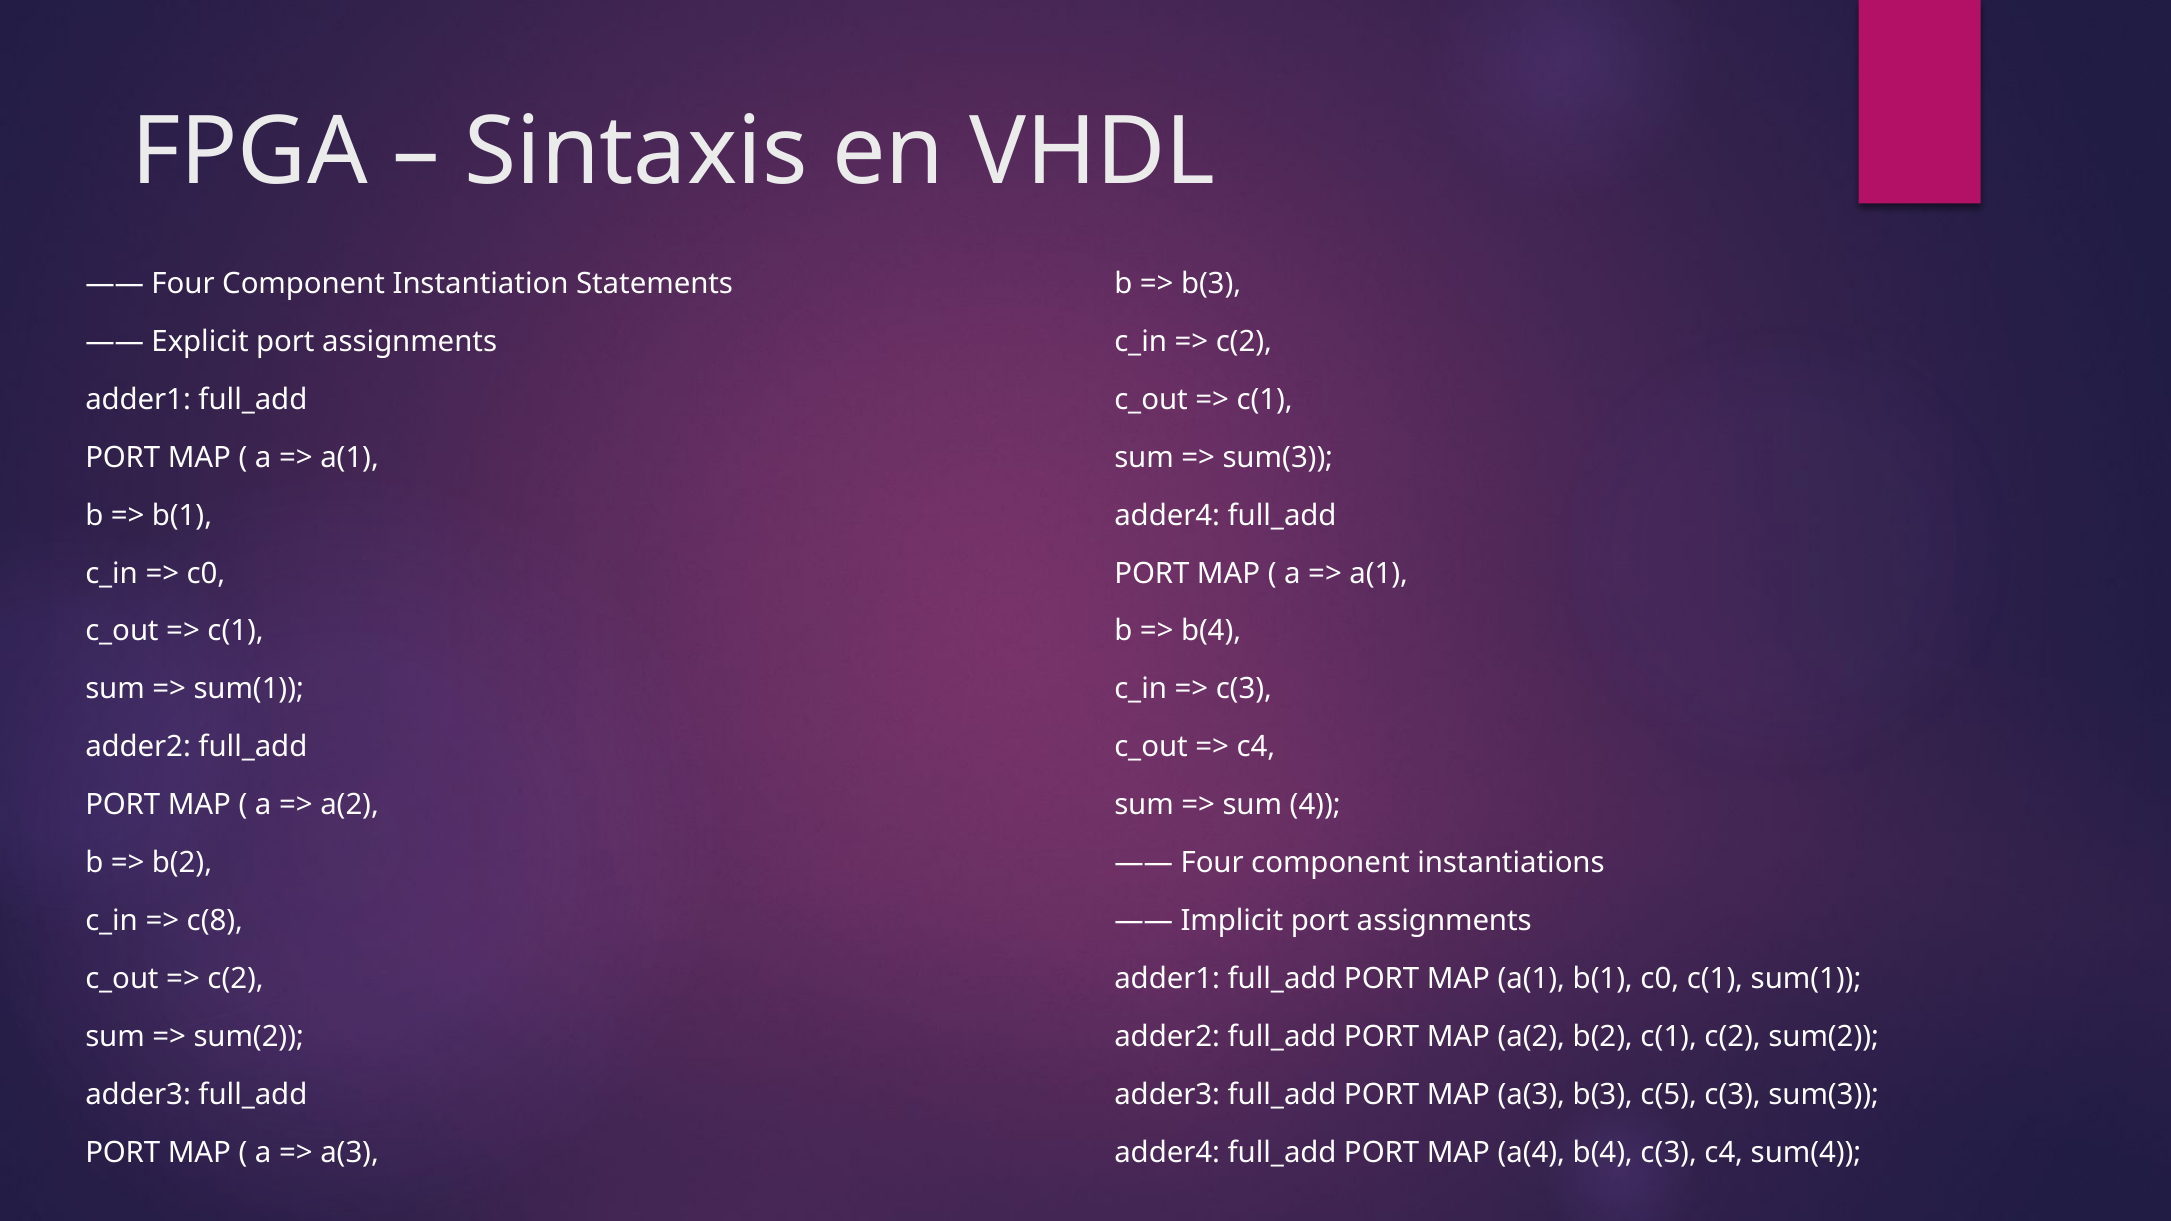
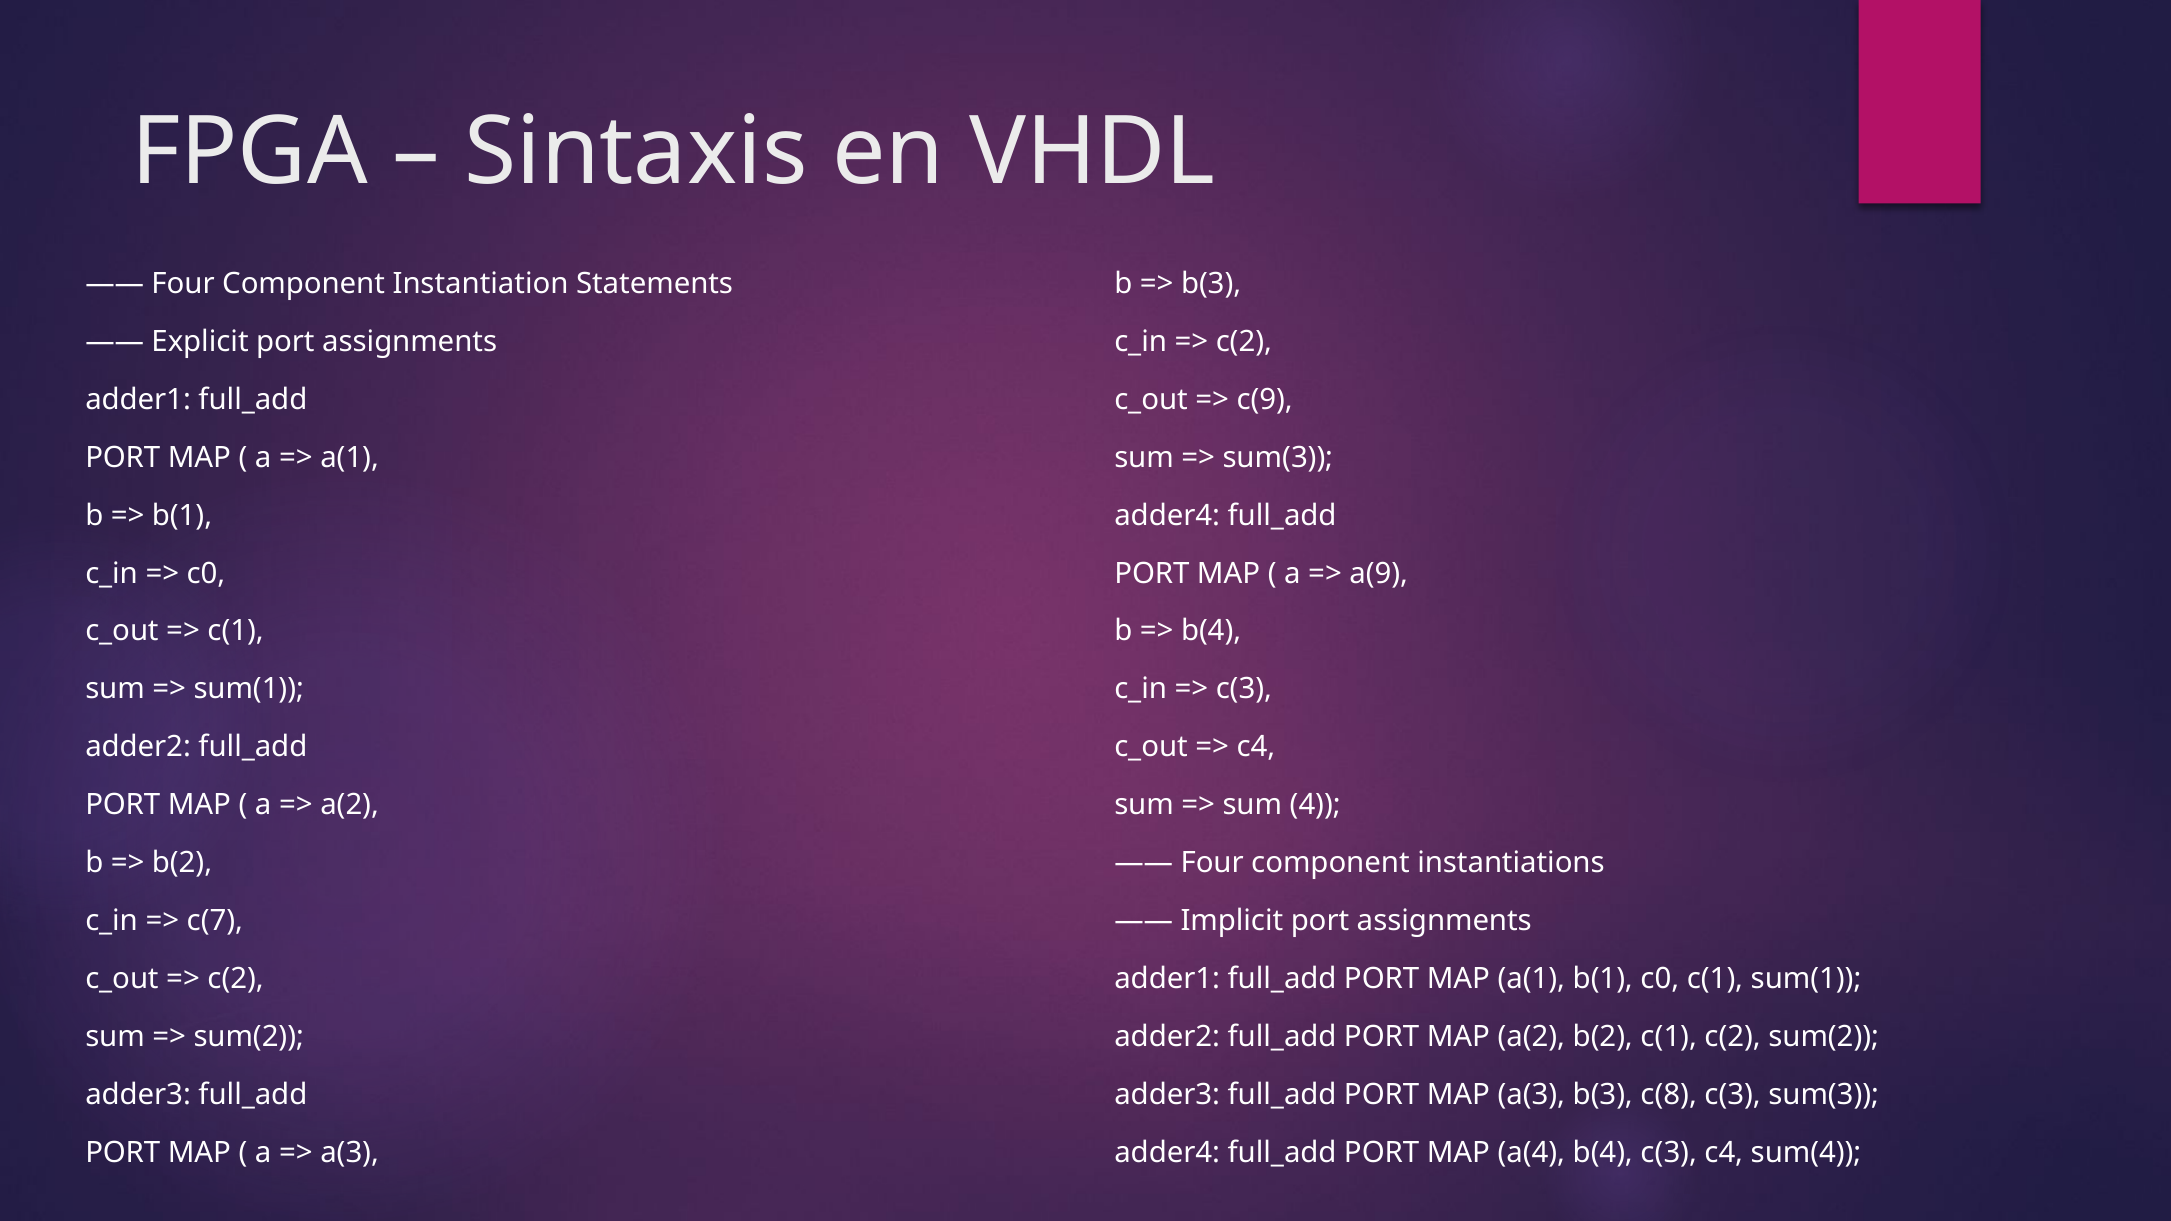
c(1: c(1 -> c(9 (1265, 400)
a(1: a(1 -> a(9 (1379, 573)
c(8: c(8 -> c(7 (215, 921)
c(5: c(5 -> c(8 (1669, 1095)
